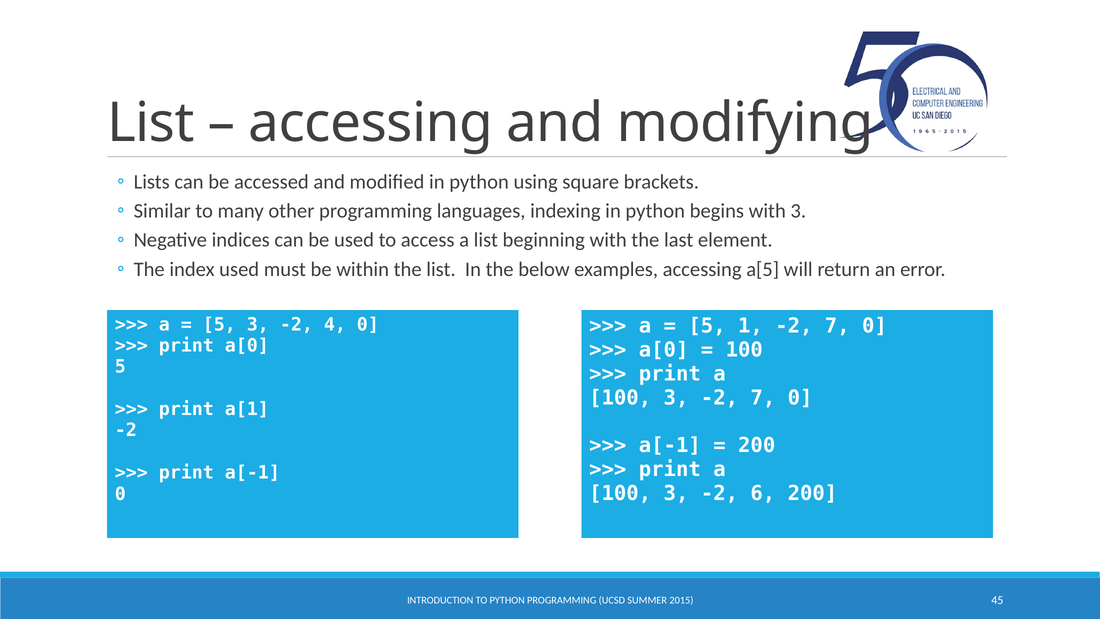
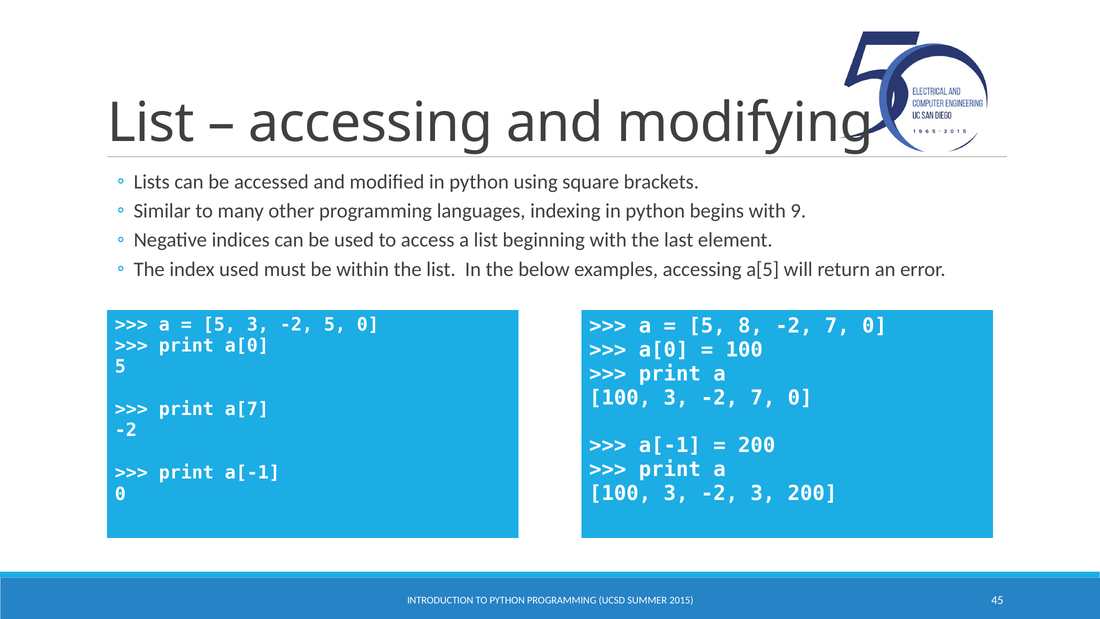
with 3: 3 -> 9 (798, 211)
-2 4: 4 -> 5 (335, 324)
1: 1 -> 8 (750, 326)
a[1: a[1 -> a[7 (247, 409)
-2 6: 6 -> 3 (763, 493)
